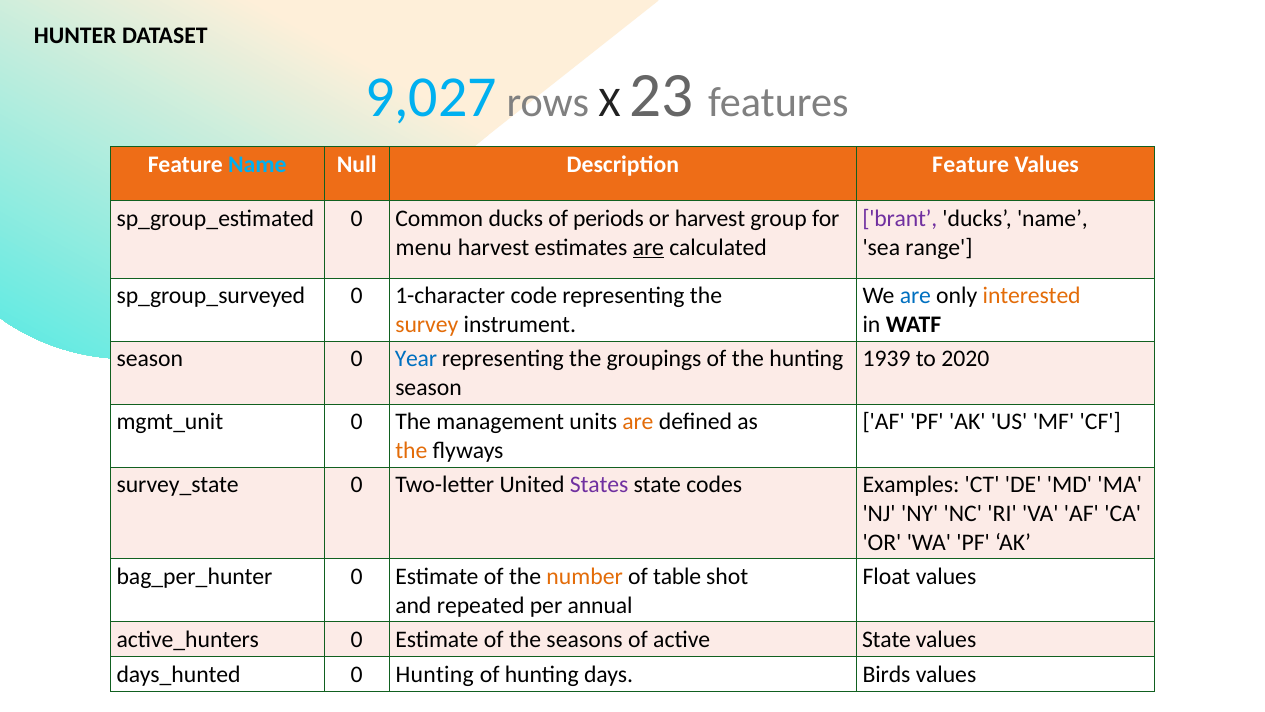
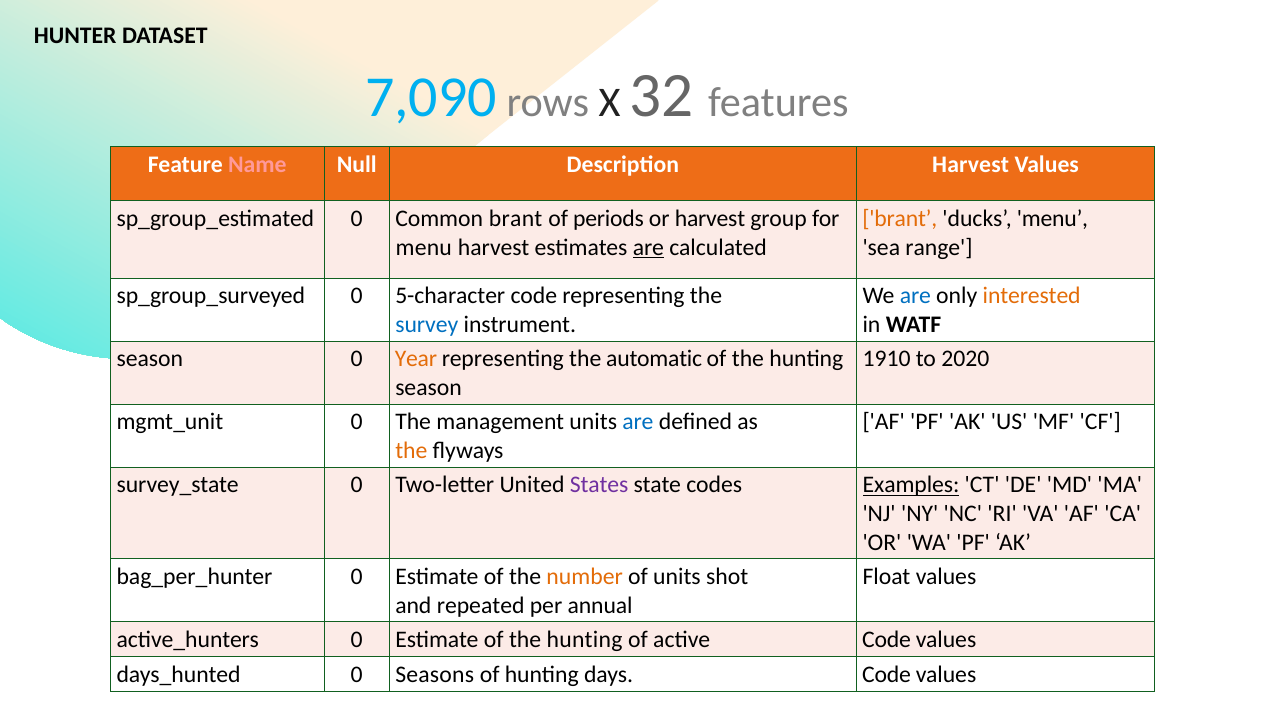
9,027: 9,027 -> 7,090 (431, 97)
23: 23 -> 32 (662, 96)
Name colour: light blue -> pink (257, 164)
Feature: Feature -> Harvest (971, 164)
Common ducks: ducks -> brant (516, 218)
brant colour: purple -> orange (900, 218)
ducks name: name -> menu (1052, 218)
1-character: 1-character -> 5-character (450, 296)
survey colour: orange -> blue (427, 325)
Year colour: blue -> orange (416, 359)
groupings: groupings -> automatic (654, 359)
1939: 1939 -> 1910 (887, 359)
are colour: orange -> blue (638, 422)
Examples underline: none -> present (911, 485)
of table: table -> units (677, 576)
Estimate of the seasons: seasons -> hunting (585, 639)
State: State -> Code (887, 639)
Hunting: Hunting -> Seasons (435, 674)
Birds: Birds -> Code (887, 674)
